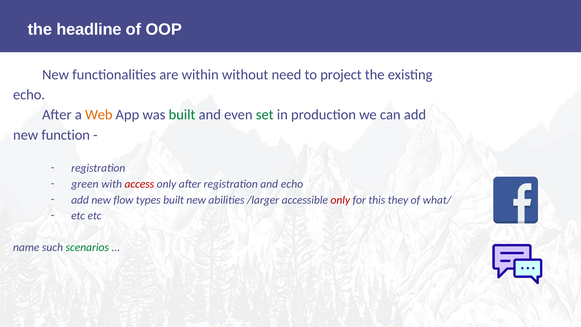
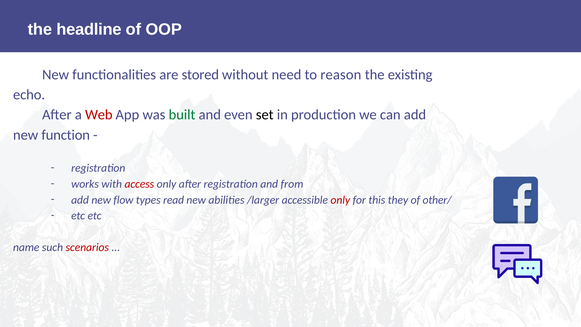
within: within -> stored (200, 75)
project: project -> reason (341, 75)
Web colour: orange -> red (99, 115)
set colour: green -> black (265, 115)
green: green -> works (85, 184)
and echo: echo -> from (292, 184)
types built: built -> read (174, 200)
what/: what/ -> other/ (437, 200)
scenarios colour: green -> red (87, 247)
